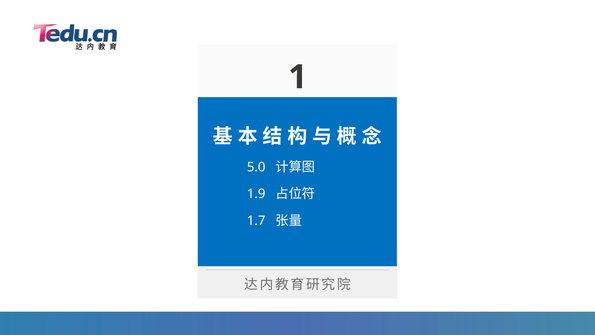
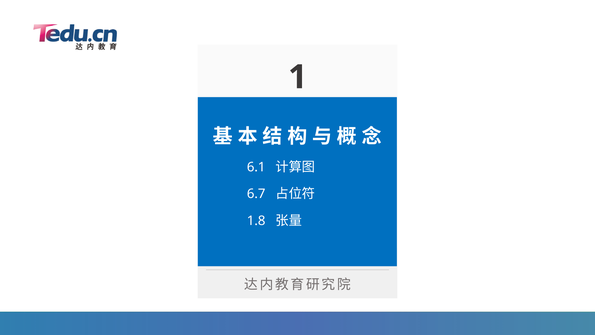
5.0: 5.0 -> 6.1 (256, 167)
1.9: 1.9 -> 6.7 (256, 194)
1.7: 1.7 -> 1.8 (256, 221)
